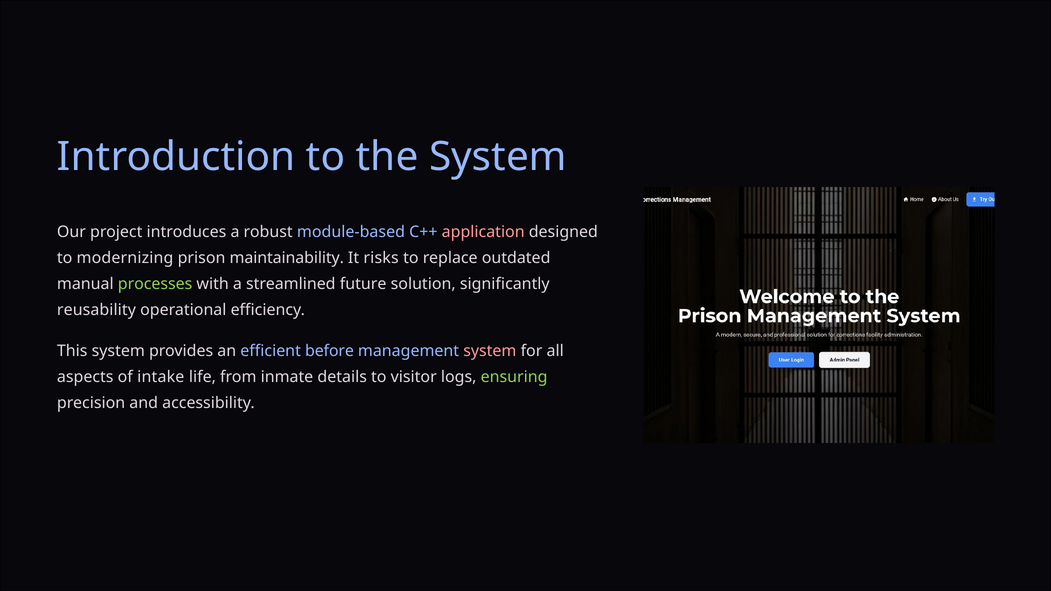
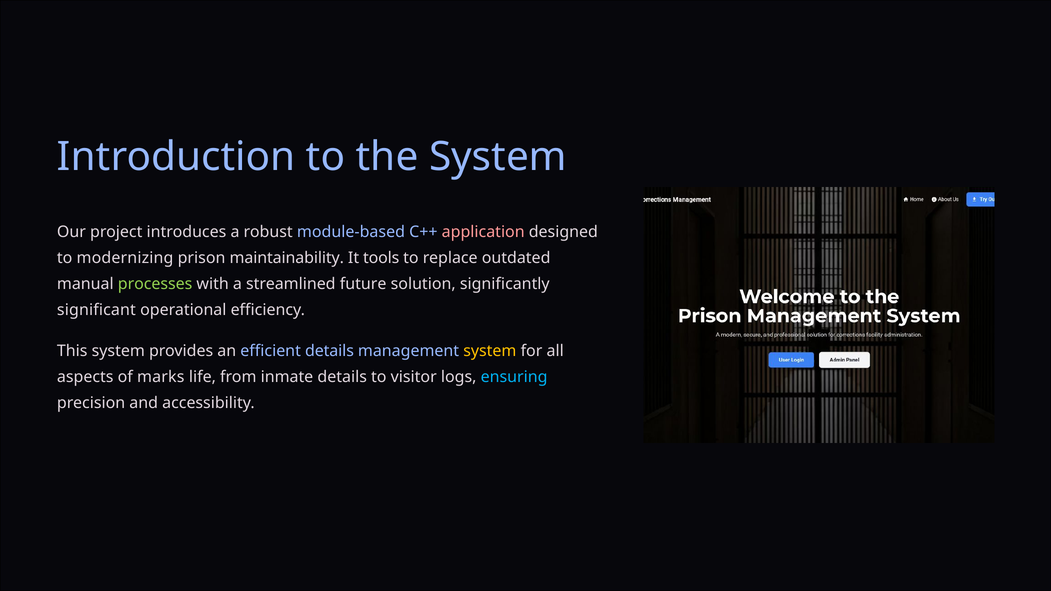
risks: risks -> tools (381, 258)
reusability: reusability -> significant (96, 310)
efficient before: before -> details (329, 351)
system colour: pink -> yellow (490, 351)
intake: intake -> marks (161, 377)
ensuring colour: light green -> light blue (514, 377)
